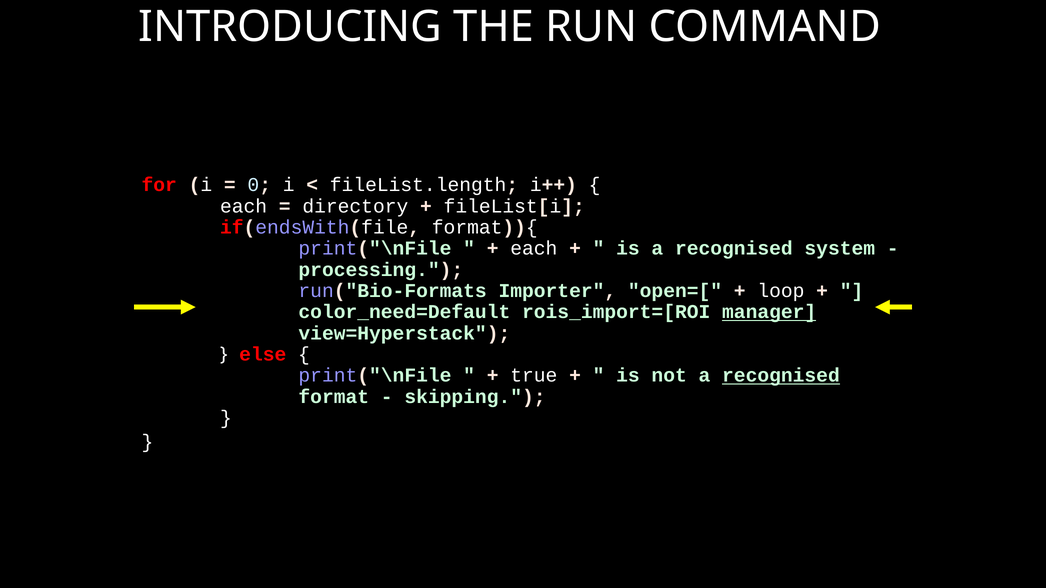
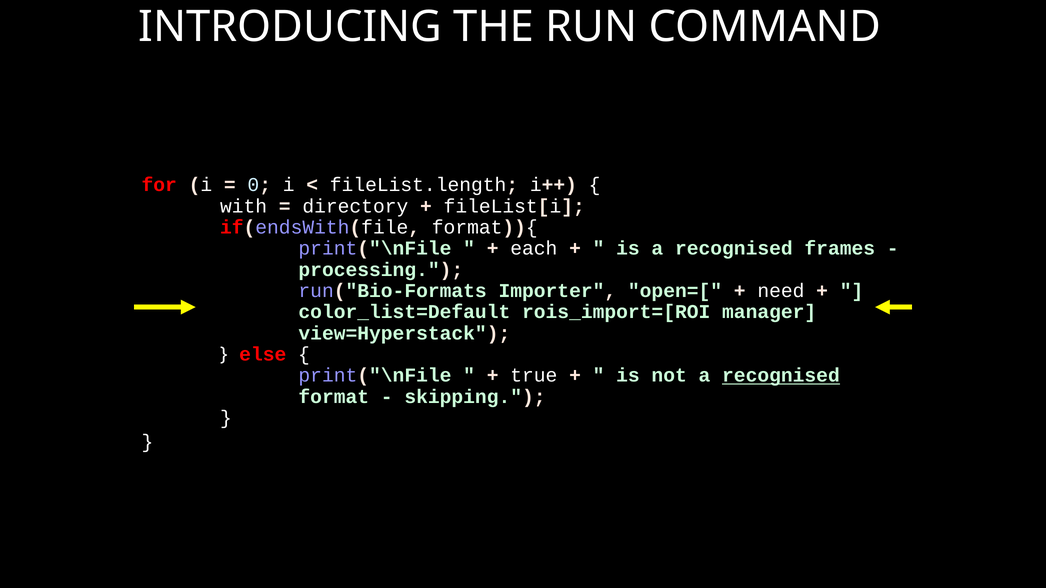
each: each -> with (244, 206)
system: system -> frames (840, 249)
loop: loop -> need (781, 291)
color_need=Default: color_need=Default -> color_list=Default (404, 312)
manager underline: present -> none (769, 312)
